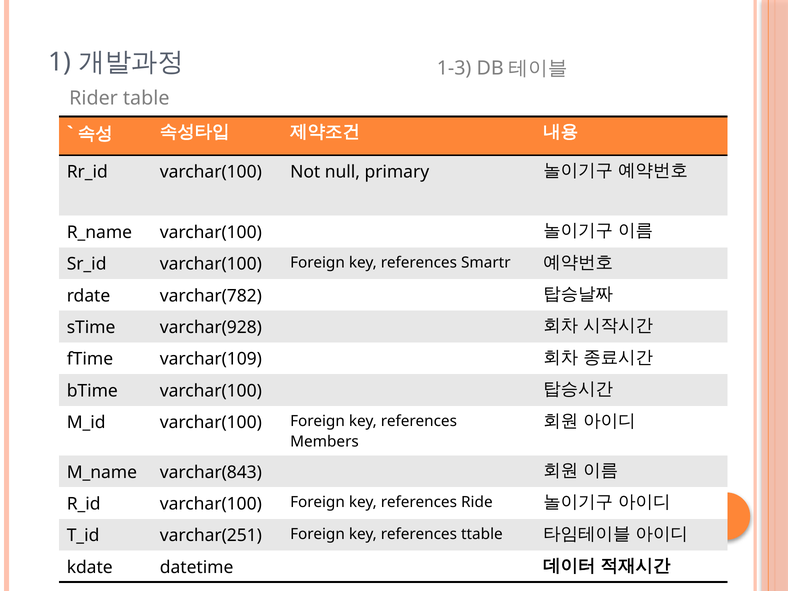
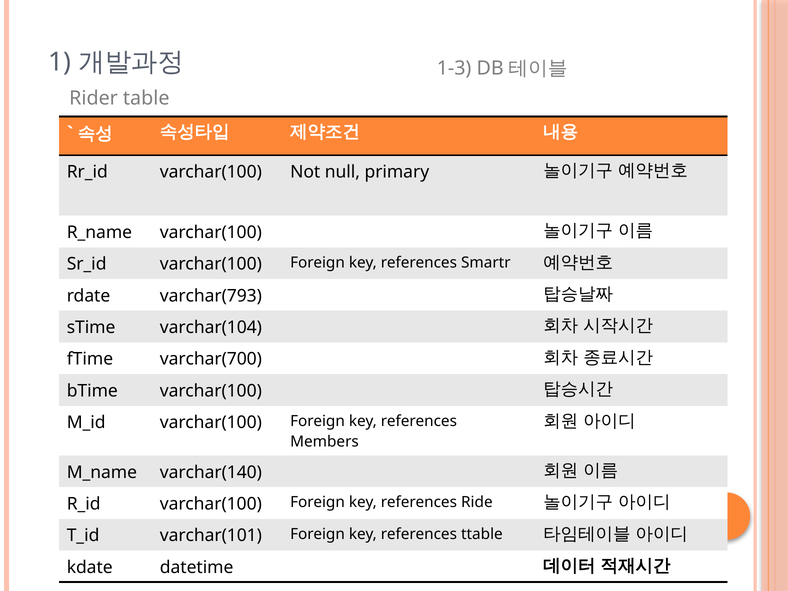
varchar(782: varchar(782 -> varchar(793 (211, 296)
varchar(928: varchar(928 -> varchar(104 (211, 328)
varchar(109: varchar(109 -> varchar(700 (211, 359)
varchar(843: varchar(843 -> varchar(140 (211, 472)
varchar(251: varchar(251 -> varchar(101 (211, 536)
